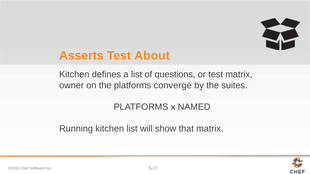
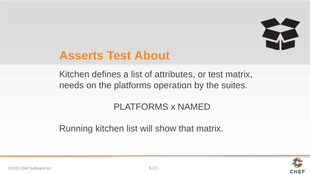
questions: questions -> attributes (175, 75)
owner: owner -> needs (72, 86)
converge: converge -> operation (173, 86)
